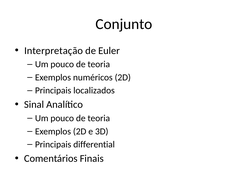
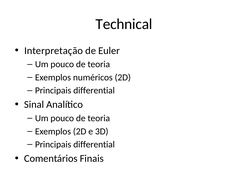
Conjunto: Conjunto -> Technical (124, 24)
localizados: localizados -> differential (94, 91)
